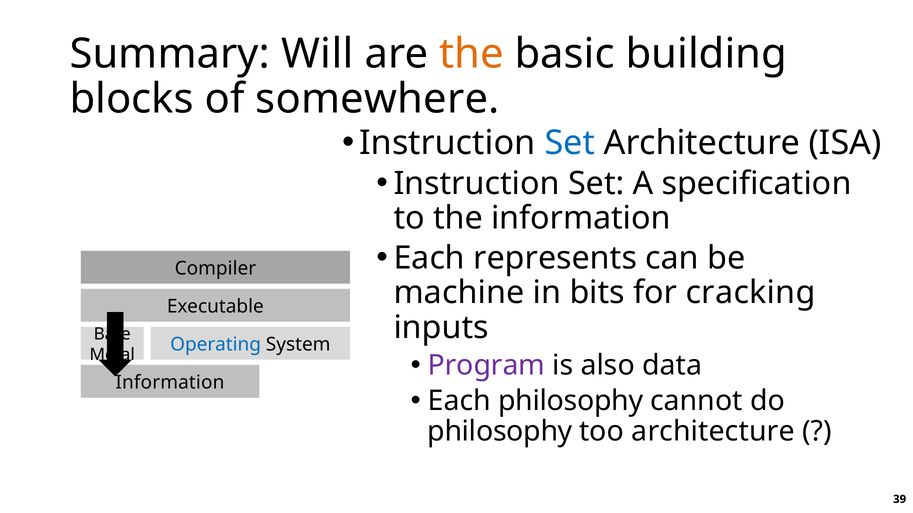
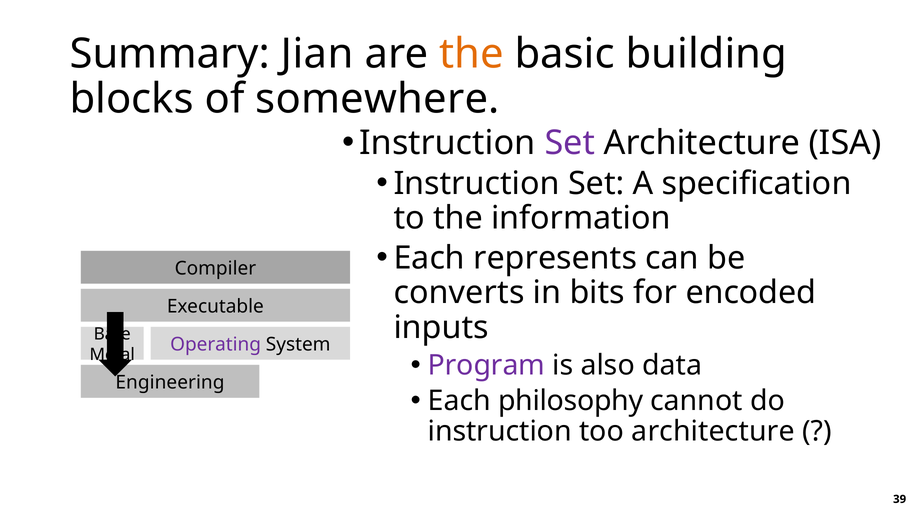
Will: Will -> Jian (317, 54)
Set colour: blue -> purple (570, 143)
machine: machine -> converts (459, 293)
cracking: cracking -> encoded (751, 293)
Operating colour: blue -> purple (216, 345)
Information: Information -> Engineering (170, 383)
philosophy: philosophy -> instruction (500, 432)
